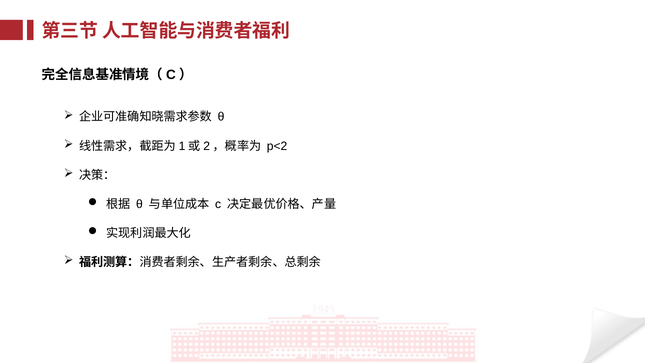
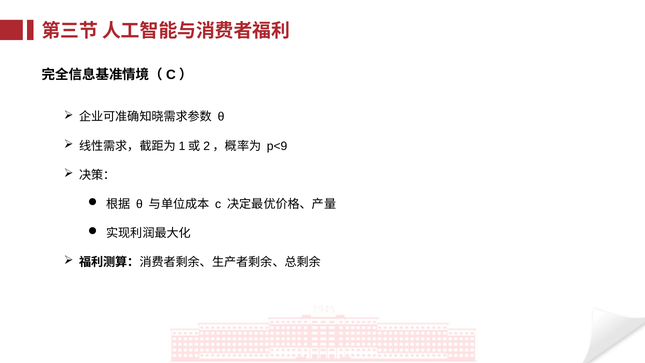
p<2: p<2 -> p<9 (277, 146)
